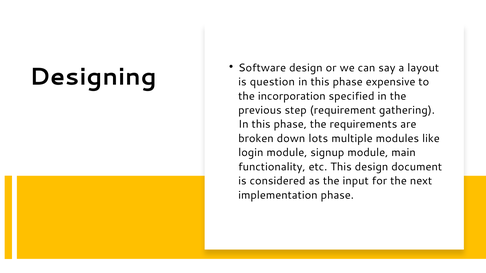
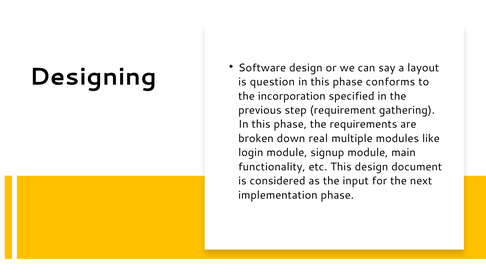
expensive: expensive -> conforms (390, 82)
lots: lots -> real (318, 139)
